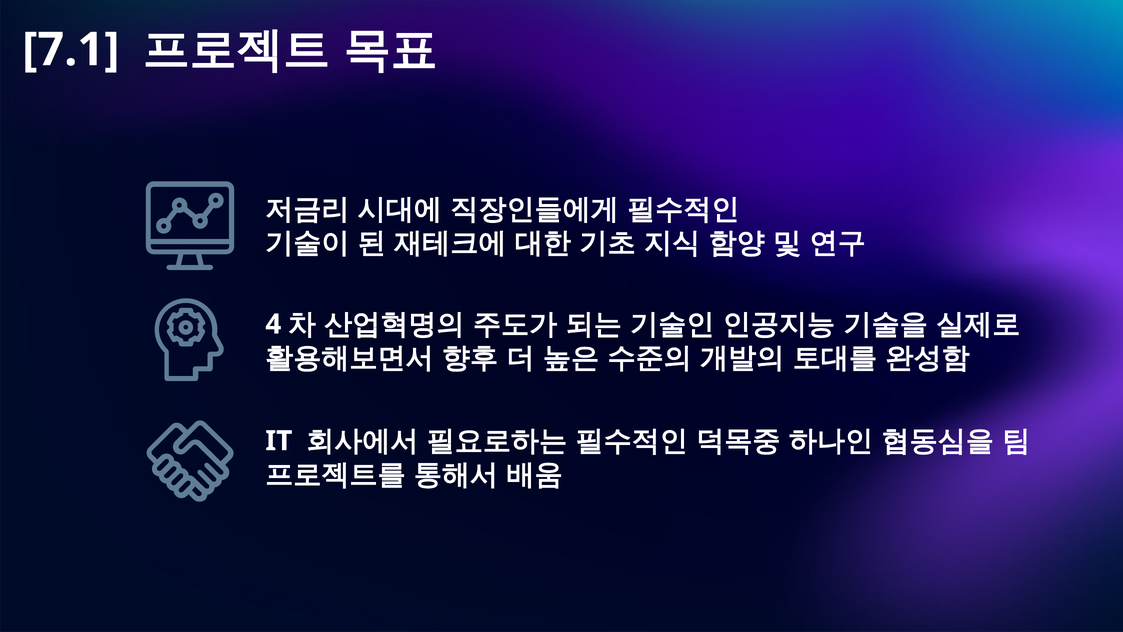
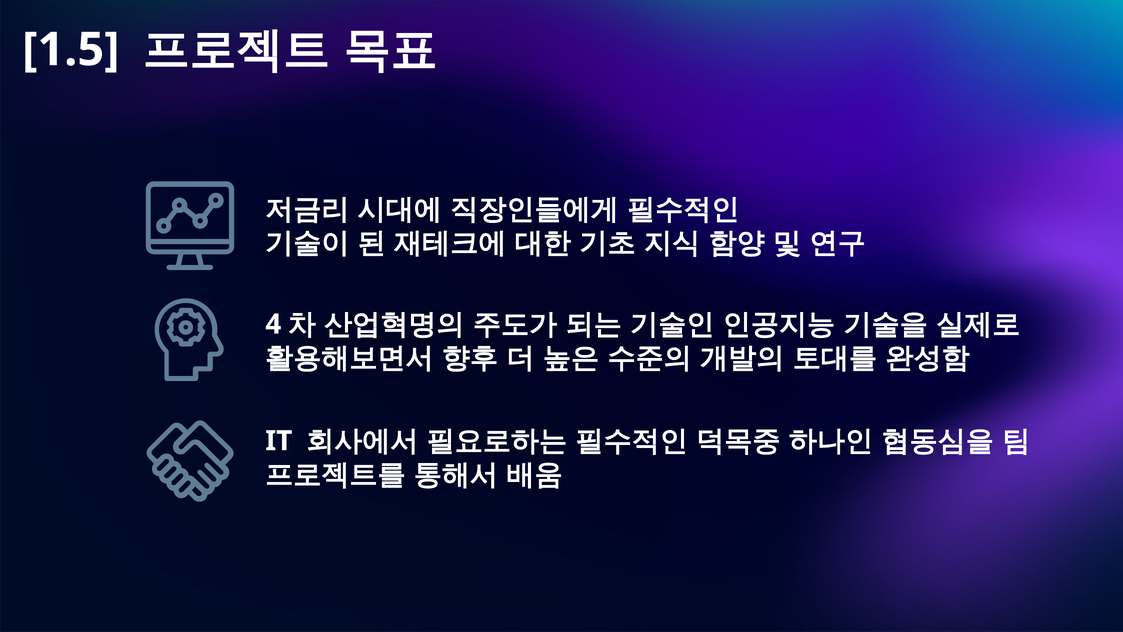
7.1: 7.1 -> 1.5 (71, 50)
